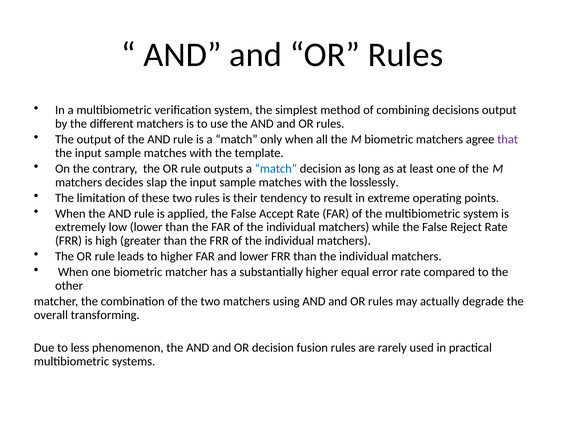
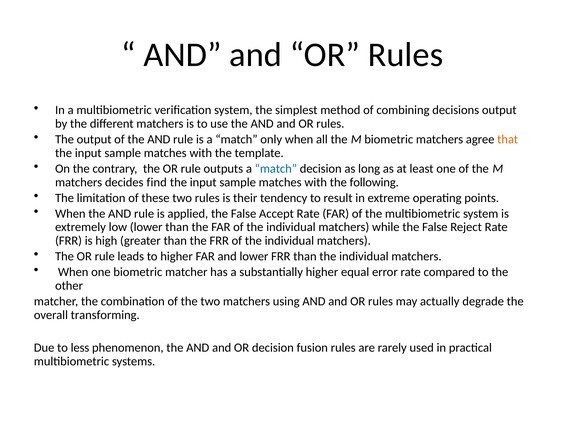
that colour: purple -> orange (508, 139)
slap: slap -> find (157, 182)
losslessly: losslessly -> following (374, 182)
